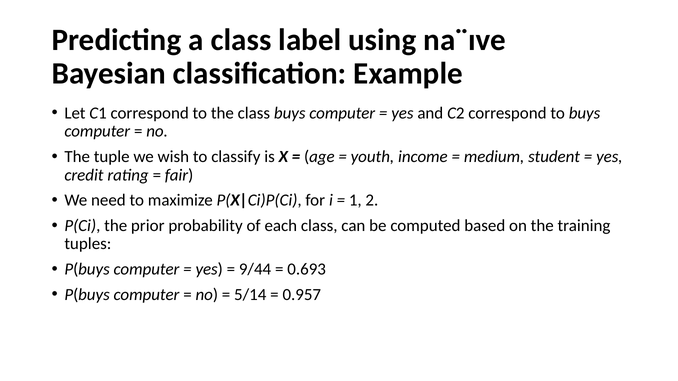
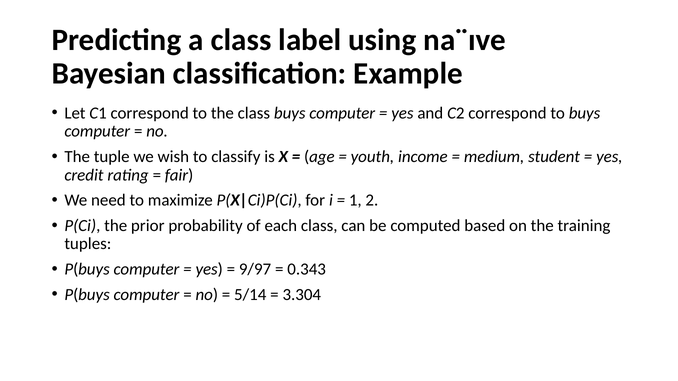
9/44: 9/44 -> 9/97 (255, 269)
0.693: 0.693 -> 0.343 (307, 269)
0.957: 0.957 -> 3.304 (302, 295)
